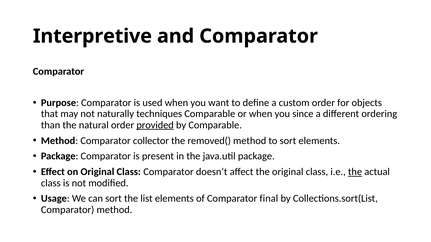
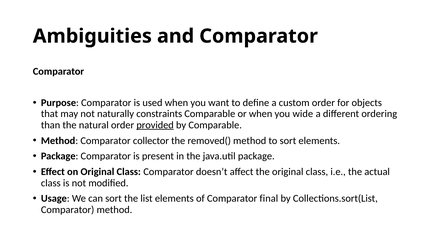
Interpretive: Interpretive -> Ambiguities (92, 36)
techniques: techniques -> constraints (159, 114)
since: since -> wide (303, 114)
the underline: present -> none (355, 172)
